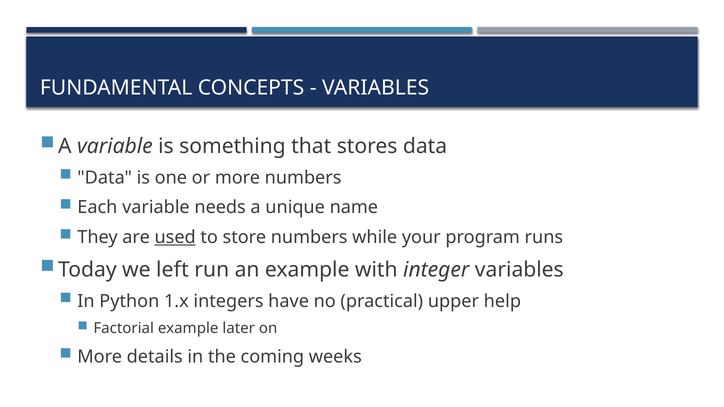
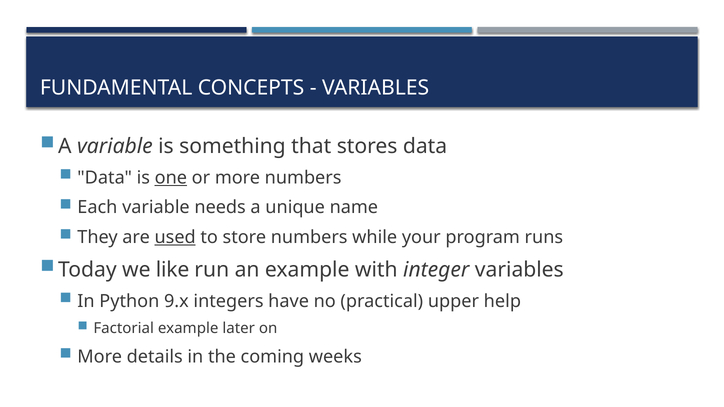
one underline: none -> present (171, 178)
left: left -> like (173, 270)
1.x: 1.x -> 9.x (176, 301)
